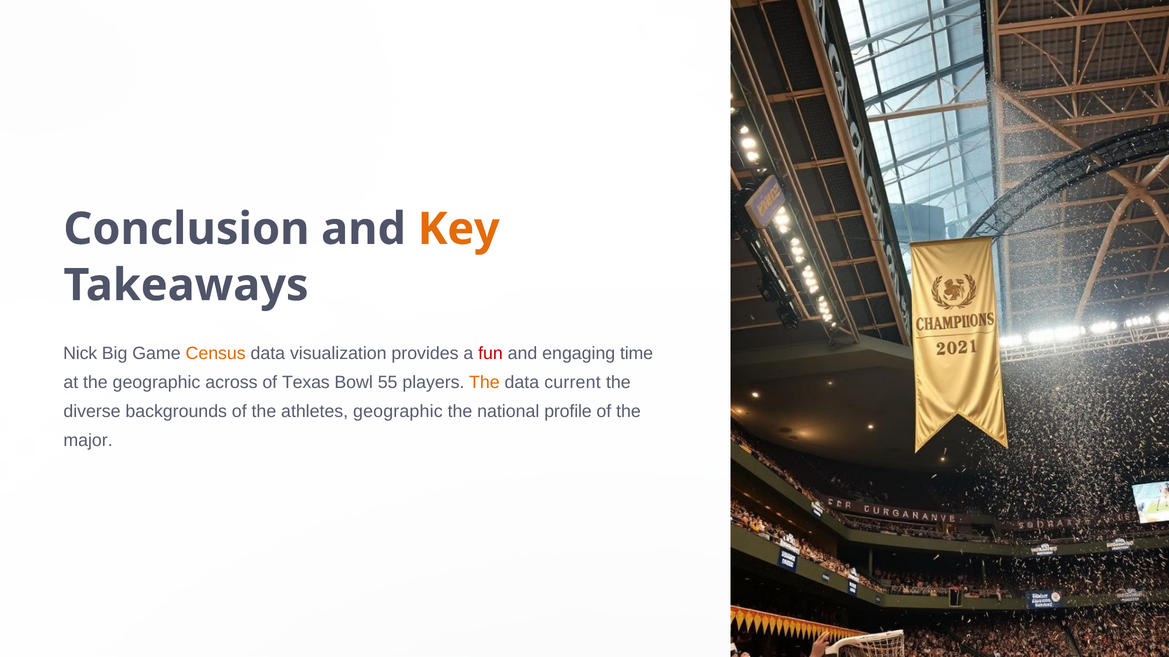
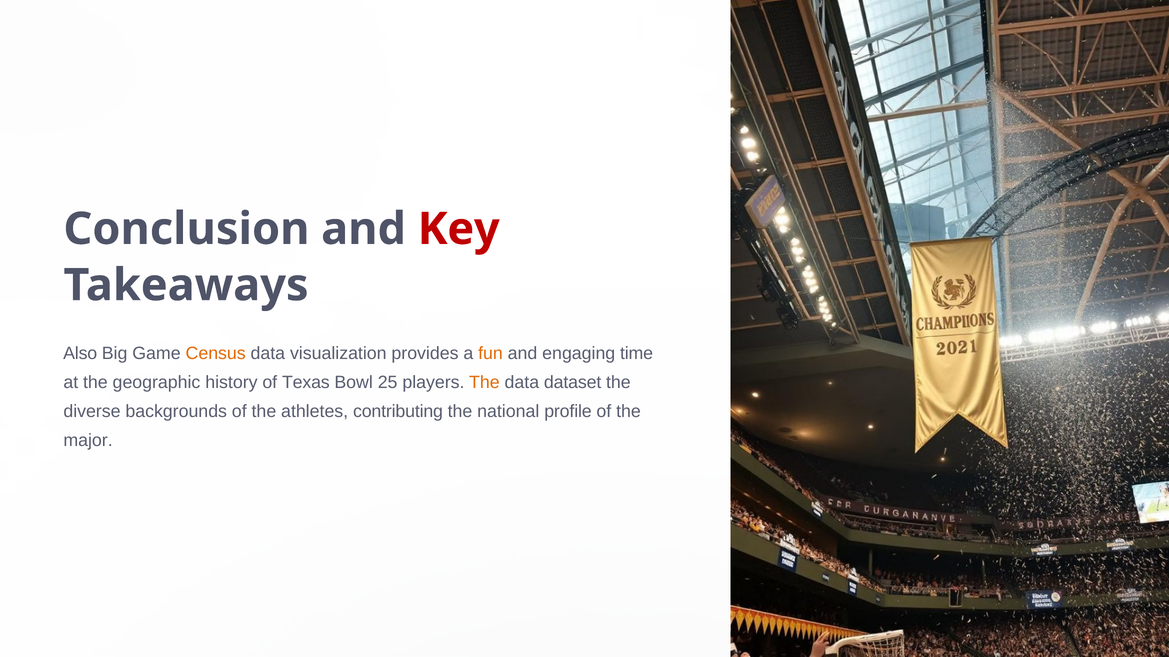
Key colour: orange -> red (459, 229)
Nick: Nick -> Also (80, 354)
fun colour: red -> orange (491, 354)
across: across -> history (231, 383)
55: 55 -> 25 (388, 383)
current: current -> dataset (573, 383)
athletes geographic: geographic -> contributing (398, 412)
